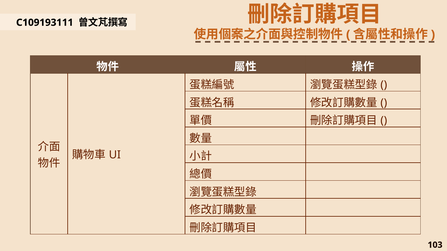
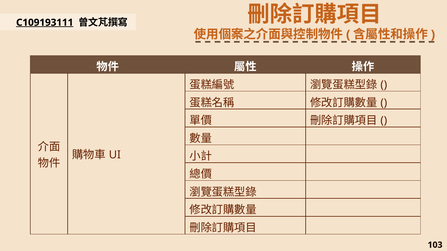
C109193111 underline: none -> present (45, 23)
